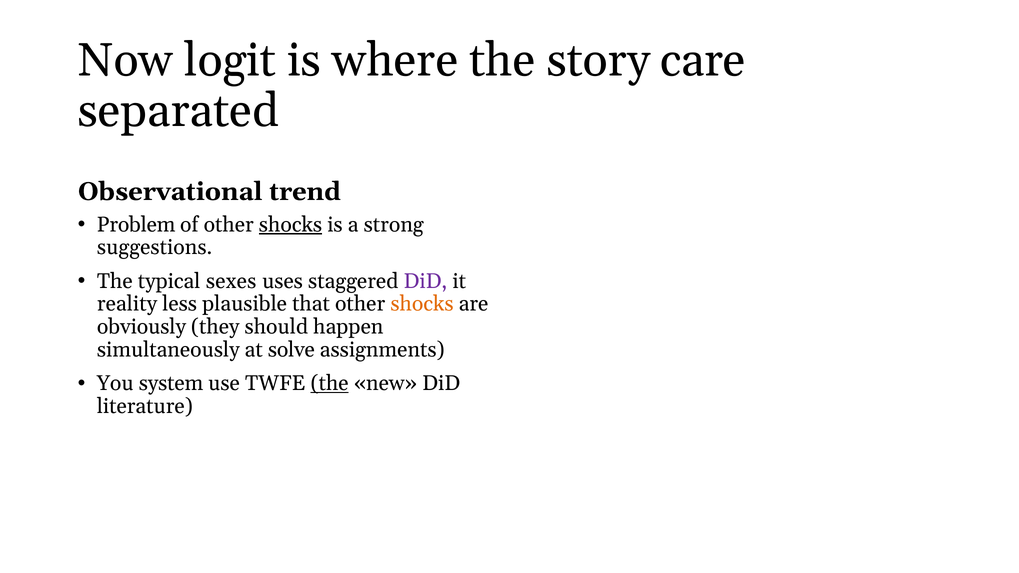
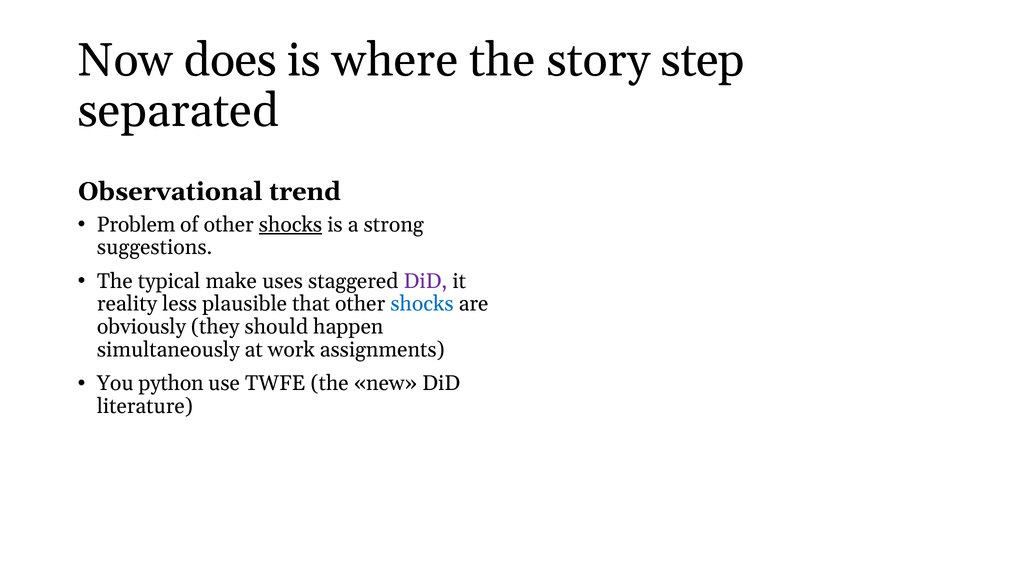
logit: logit -> does (230, 60)
care: care -> step (703, 60)
sexes: sexes -> make (231, 281)
shocks colour: orange -> blue (422, 304)
solve: solve -> work (291, 350)
system: system -> python (171, 384)
the underline: present -> none (330, 384)
